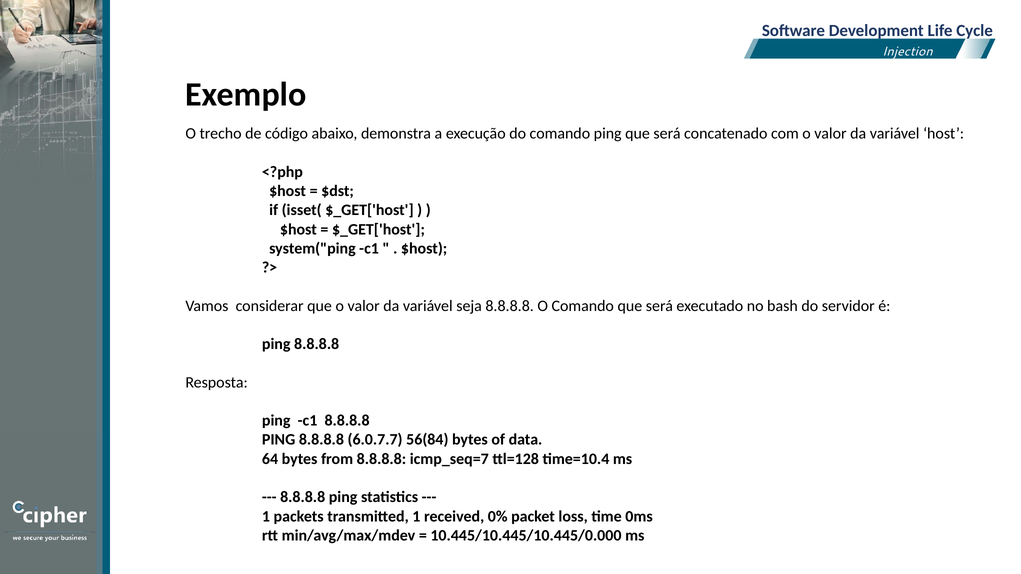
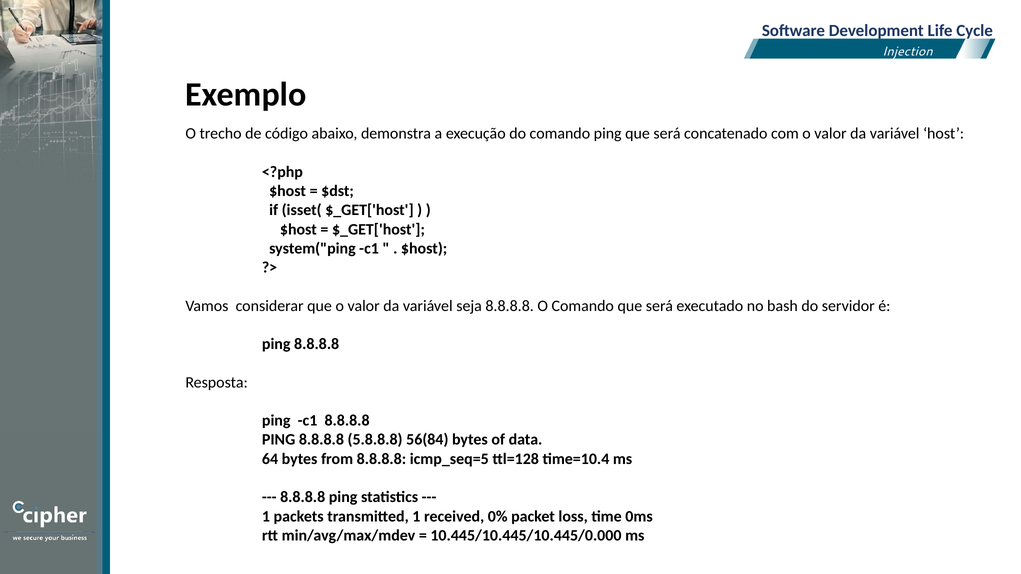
6.0.7.7: 6.0.7.7 -> 5.8.8.8 (375, 440)
icmp_seq=7: icmp_seq=7 -> icmp_seq=5 (449, 459)
